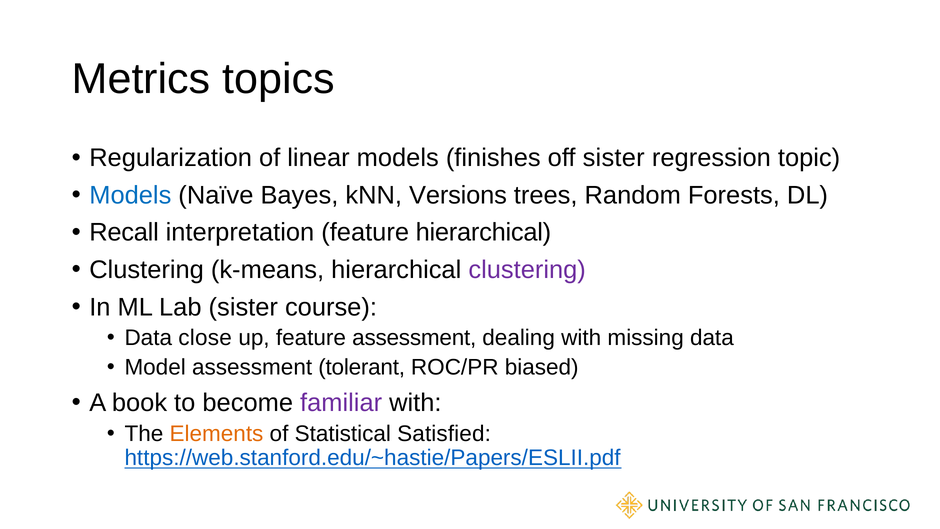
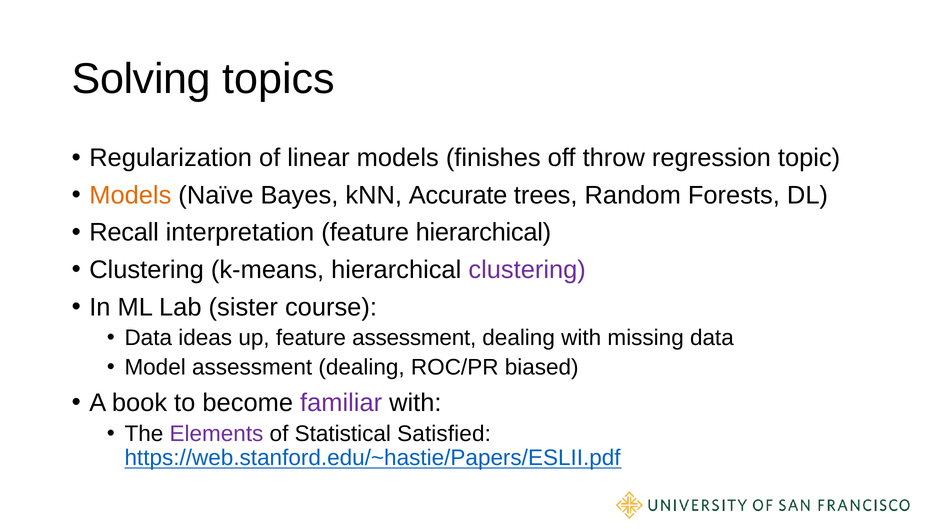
Metrics: Metrics -> Solving (141, 79)
off sister: sister -> throw (614, 158)
Models colour: blue -> orange (130, 195)
Versions: Versions -> Accurate (458, 195)
close: close -> ideas (205, 338)
Model assessment tolerant: tolerant -> dealing (362, 367)
Elements colour: orange -> purple (216, 433)
